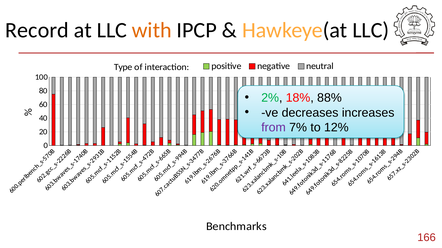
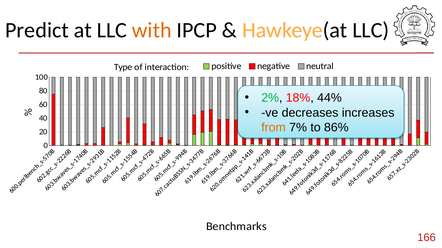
Record: Record -> Predict (37, 30)
88%: 88% -> 44% (329, 98)
from colour: purple -> orange (274, 128)
12%: 12% -> 86% (336, 128)
